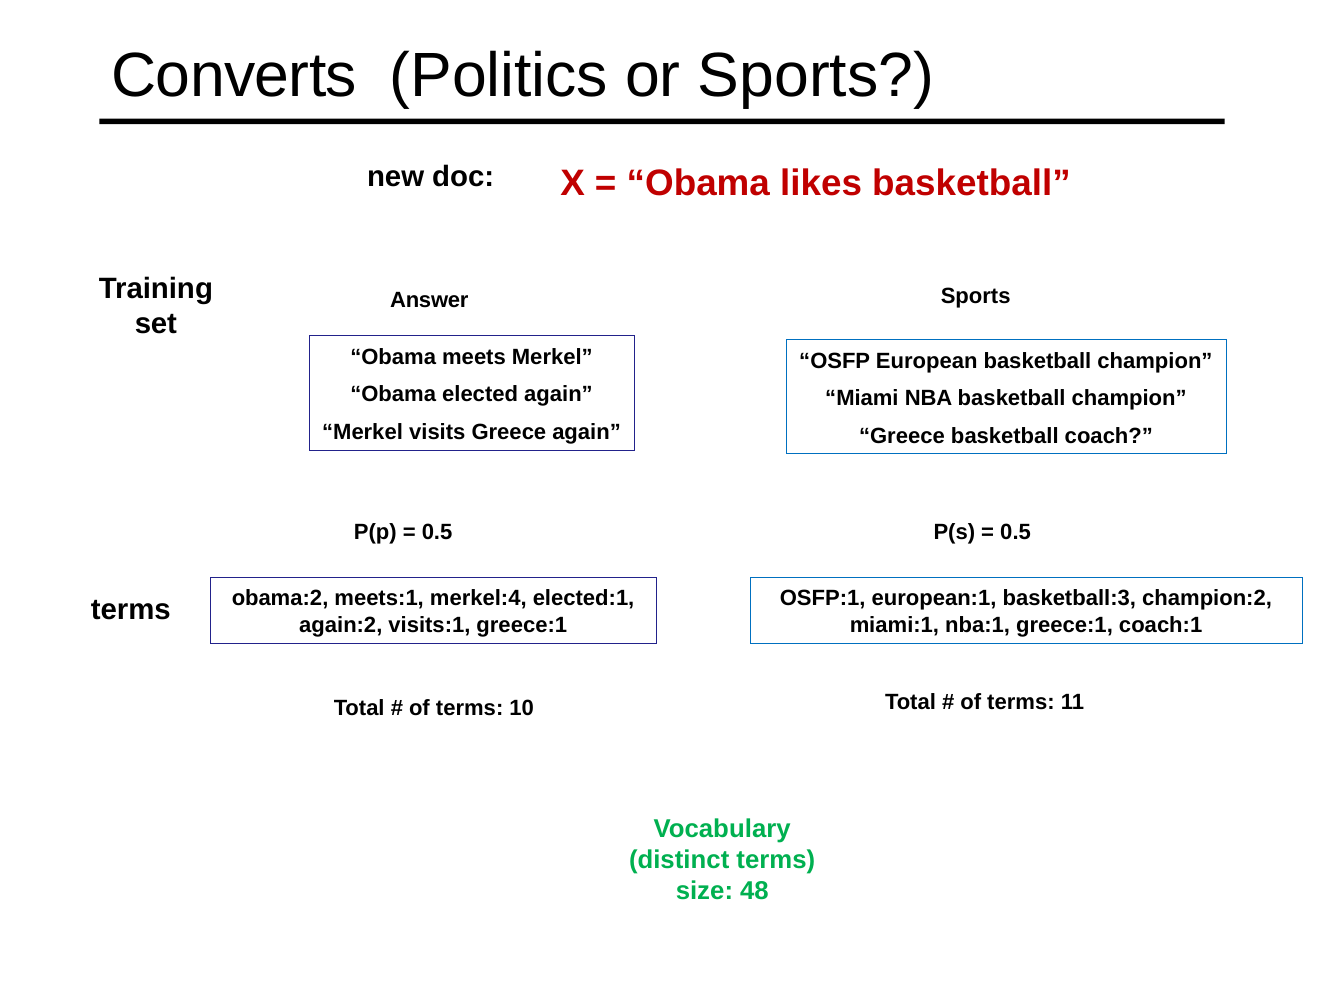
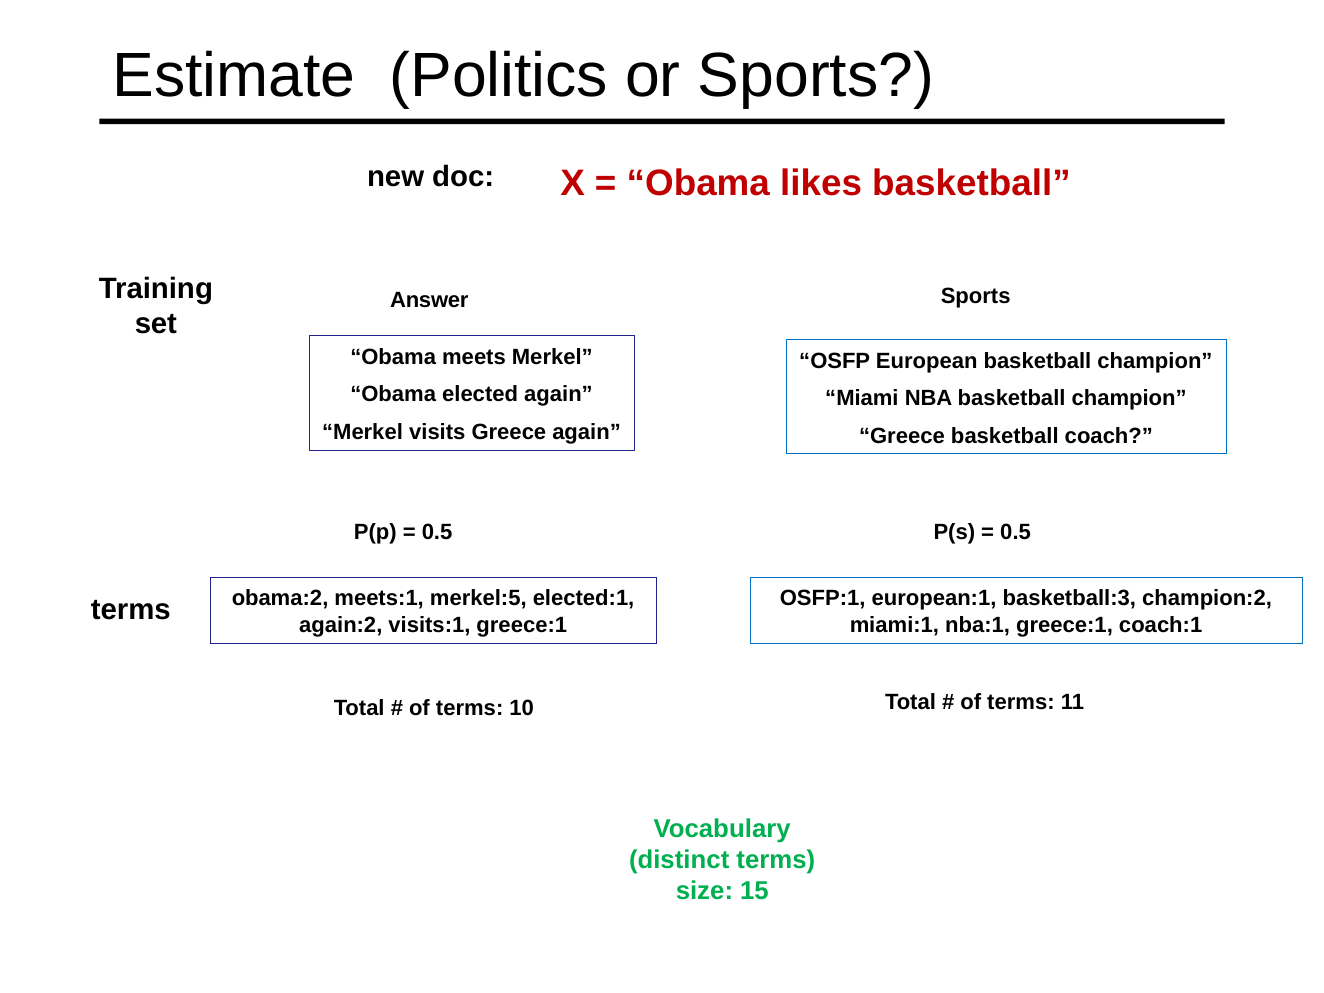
Converts: Converts -> Estimate (234, 76)
merkel:4: merkel:4 -> merkel:5 (478, 599)
48: 48 -> 15 (754, 891)
